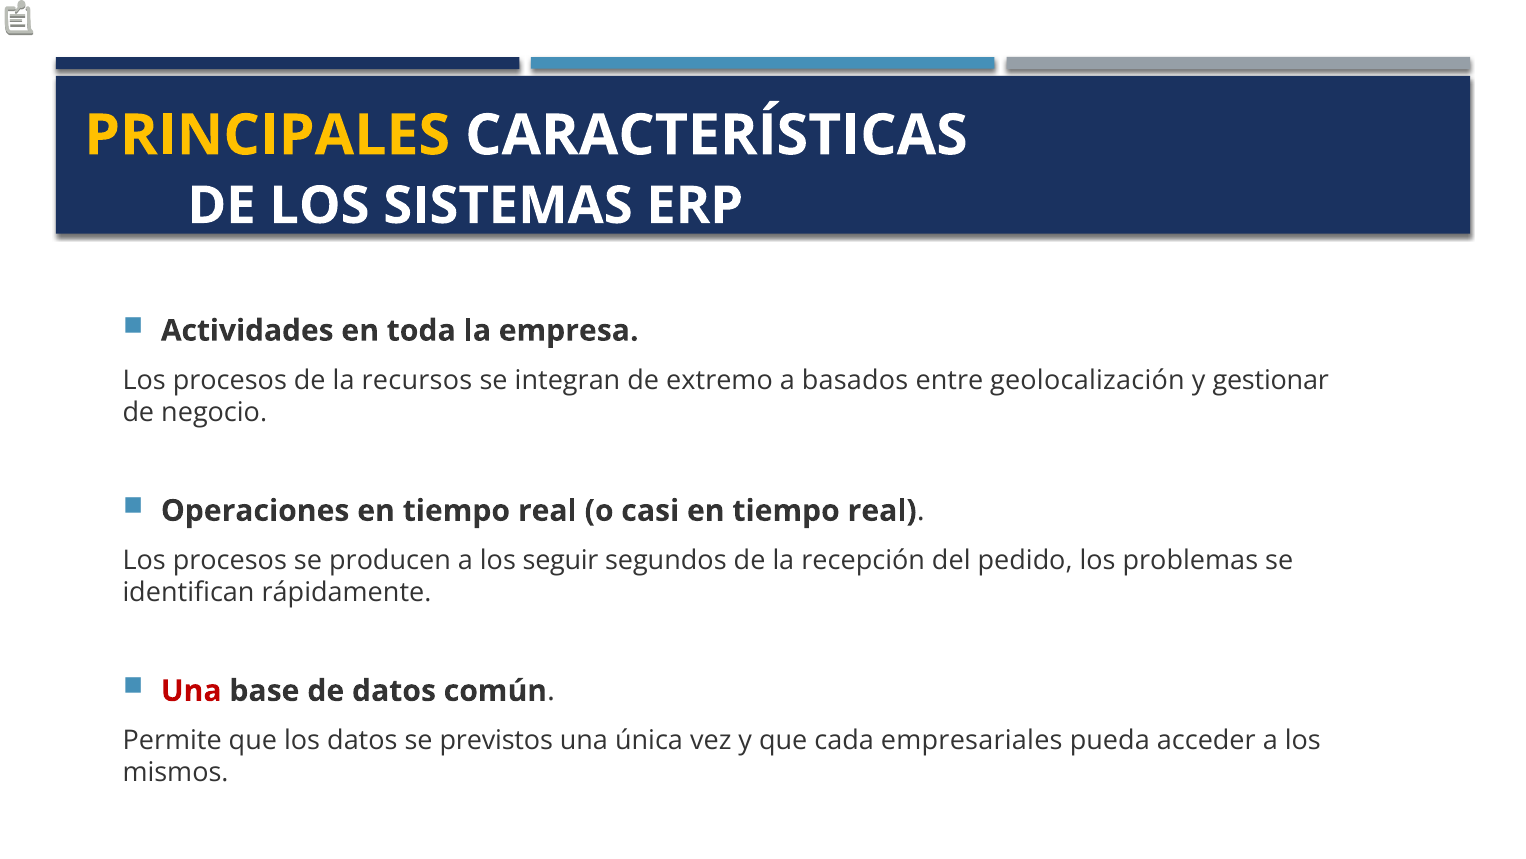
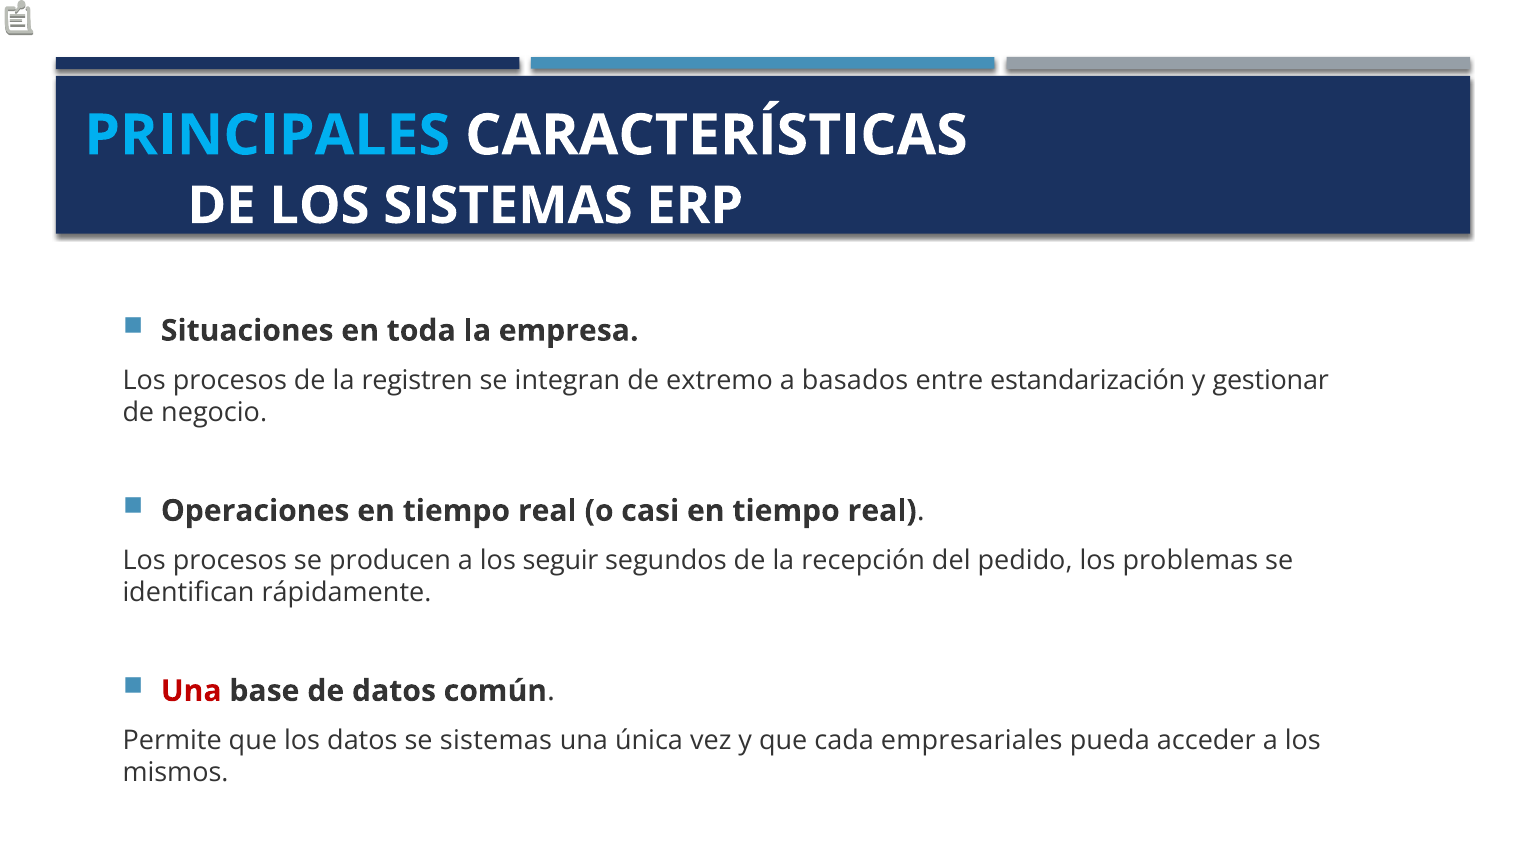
PRINCIPALES colour: yellow -> light blue (267, 135)
Actividades: Actividades -> Situaciones (247, 330)
recursos: recursos -> registren (417, 380)
geolocalización: geolocalización -> estandarización (1088, 380)
se previstos: previstos -> sistemas (496, 740)
